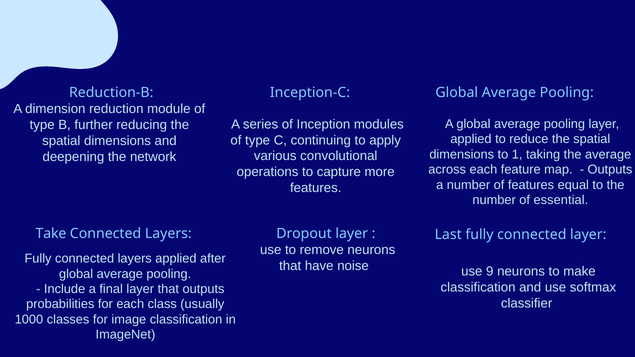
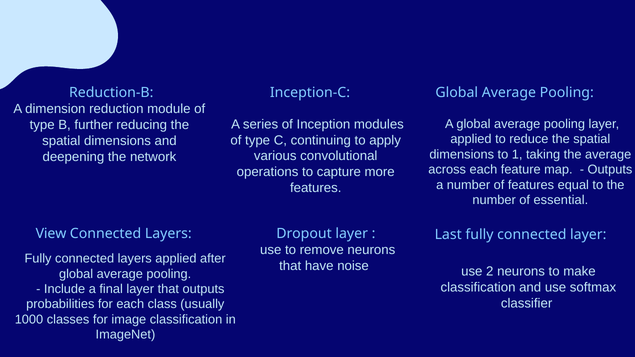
Take: Take -> View (51, 234)
9: 9 -> 2 (490, 272)
